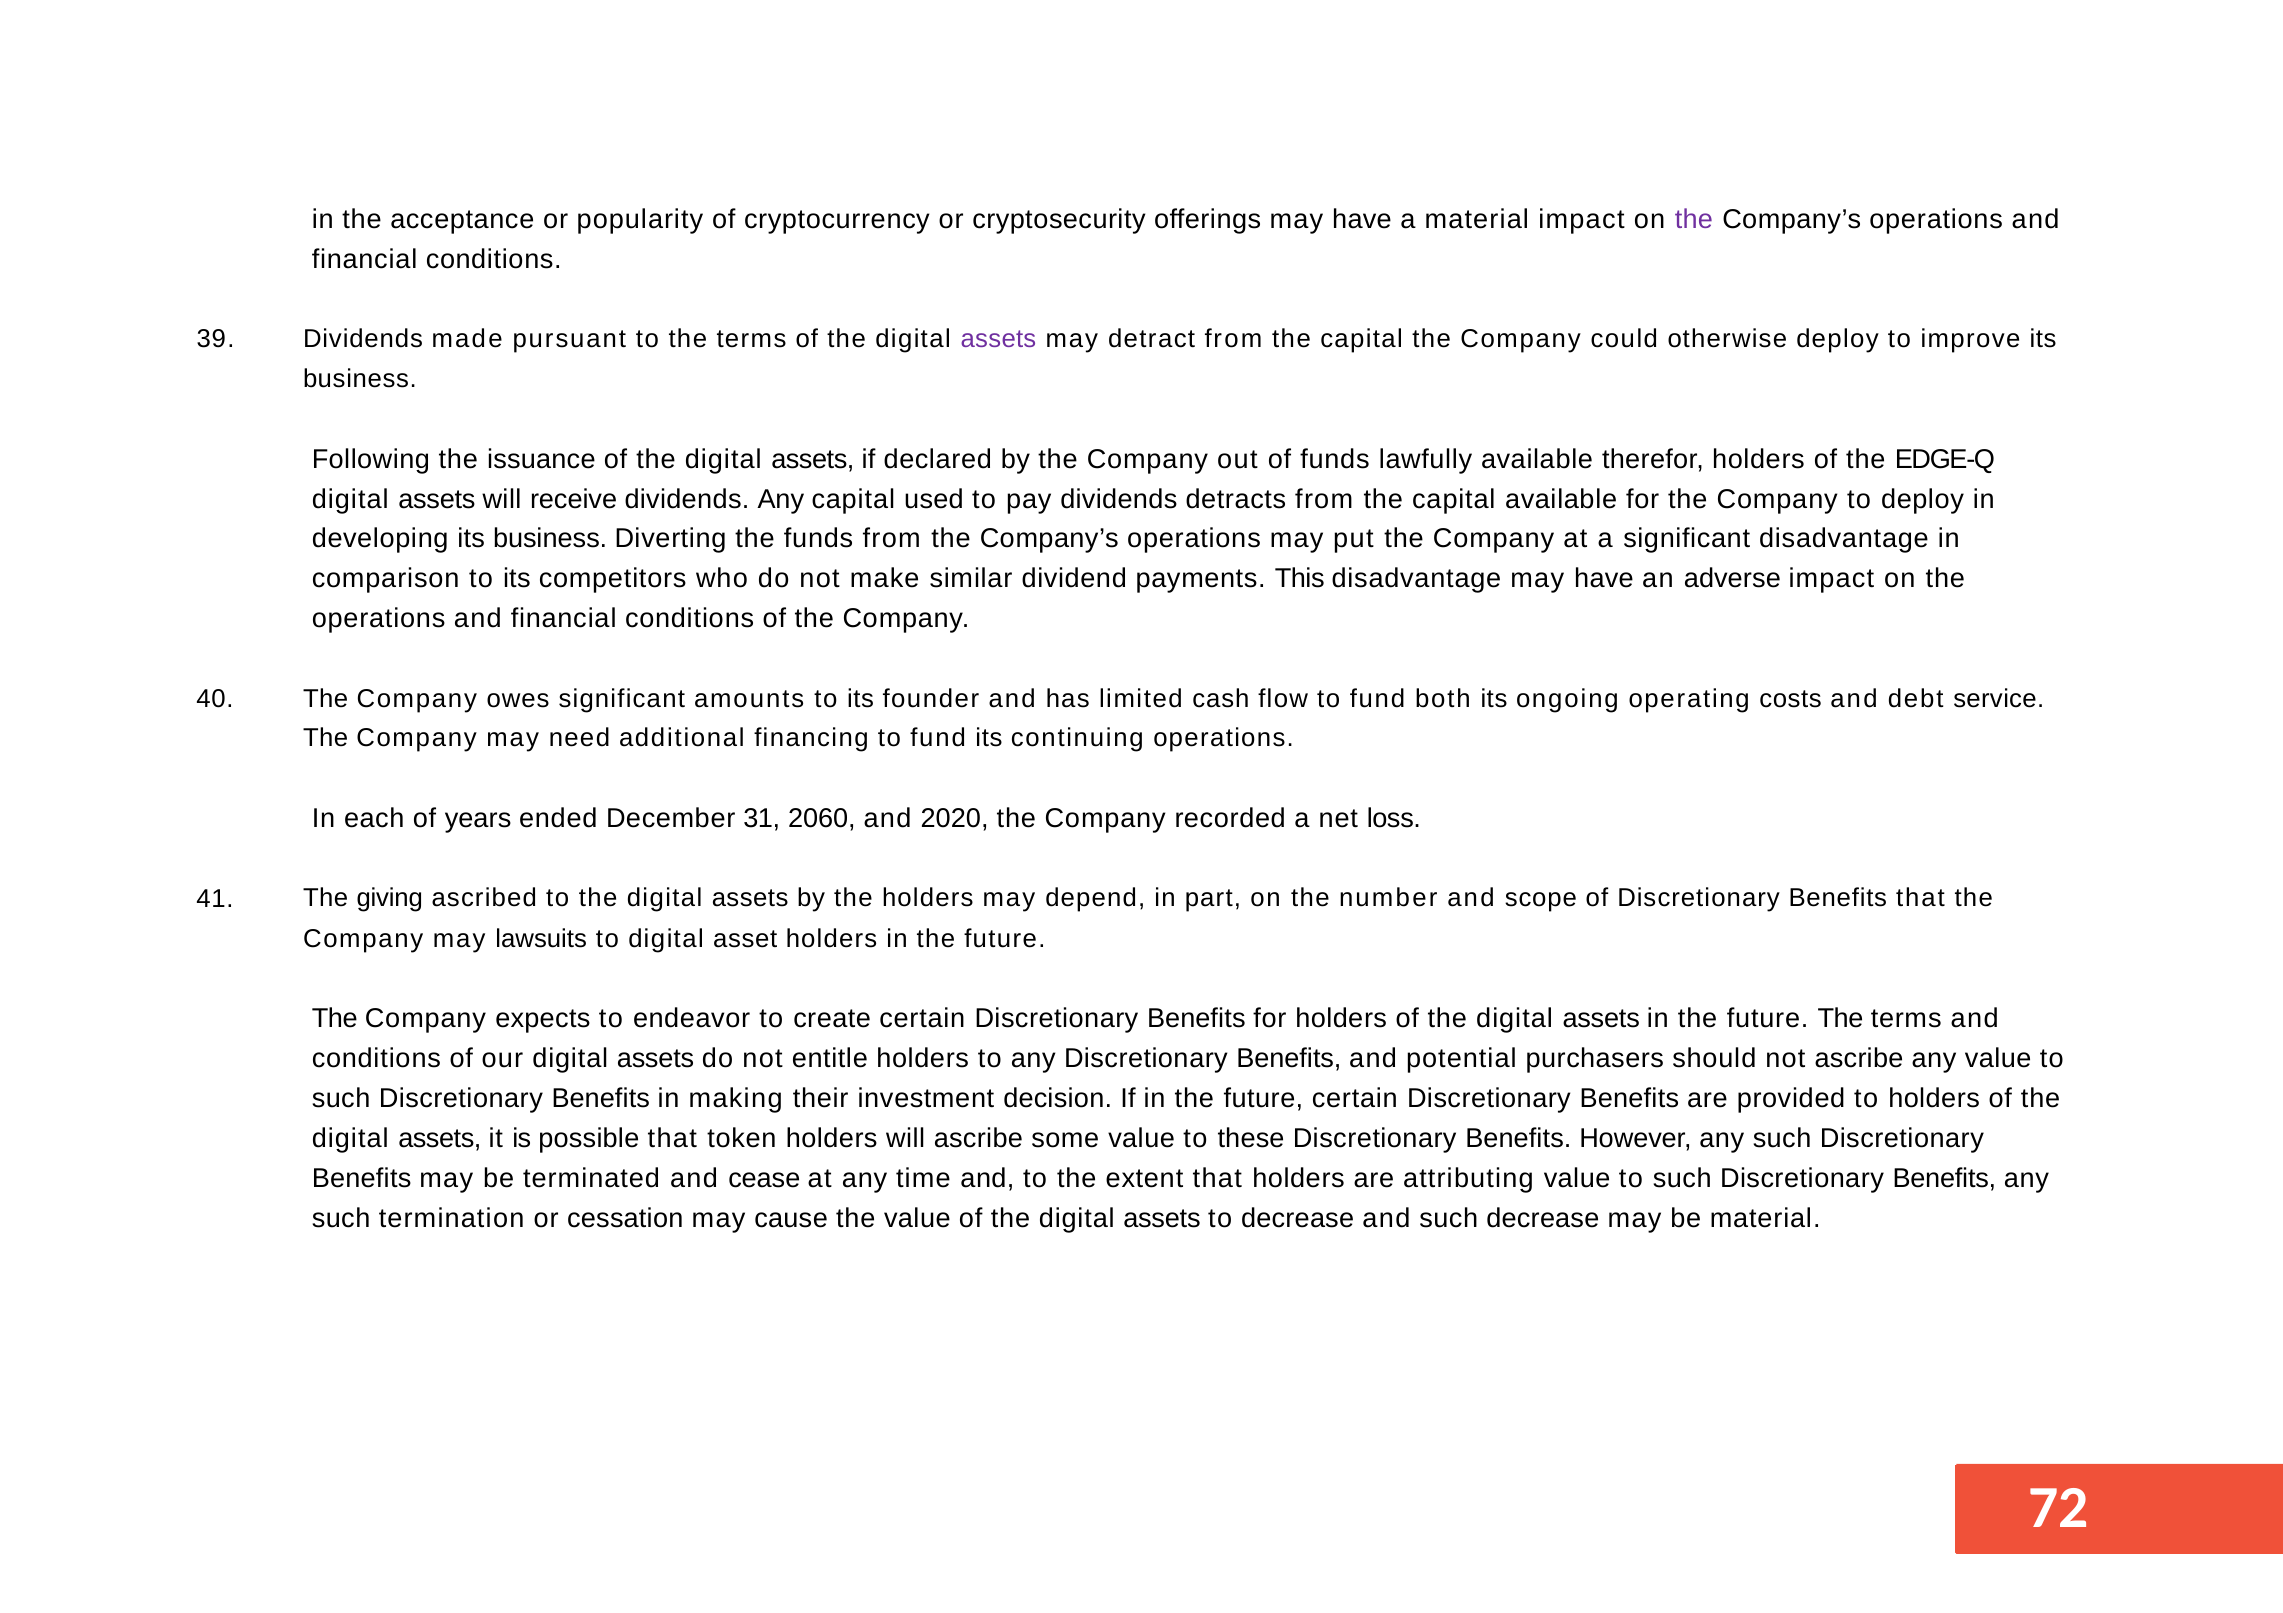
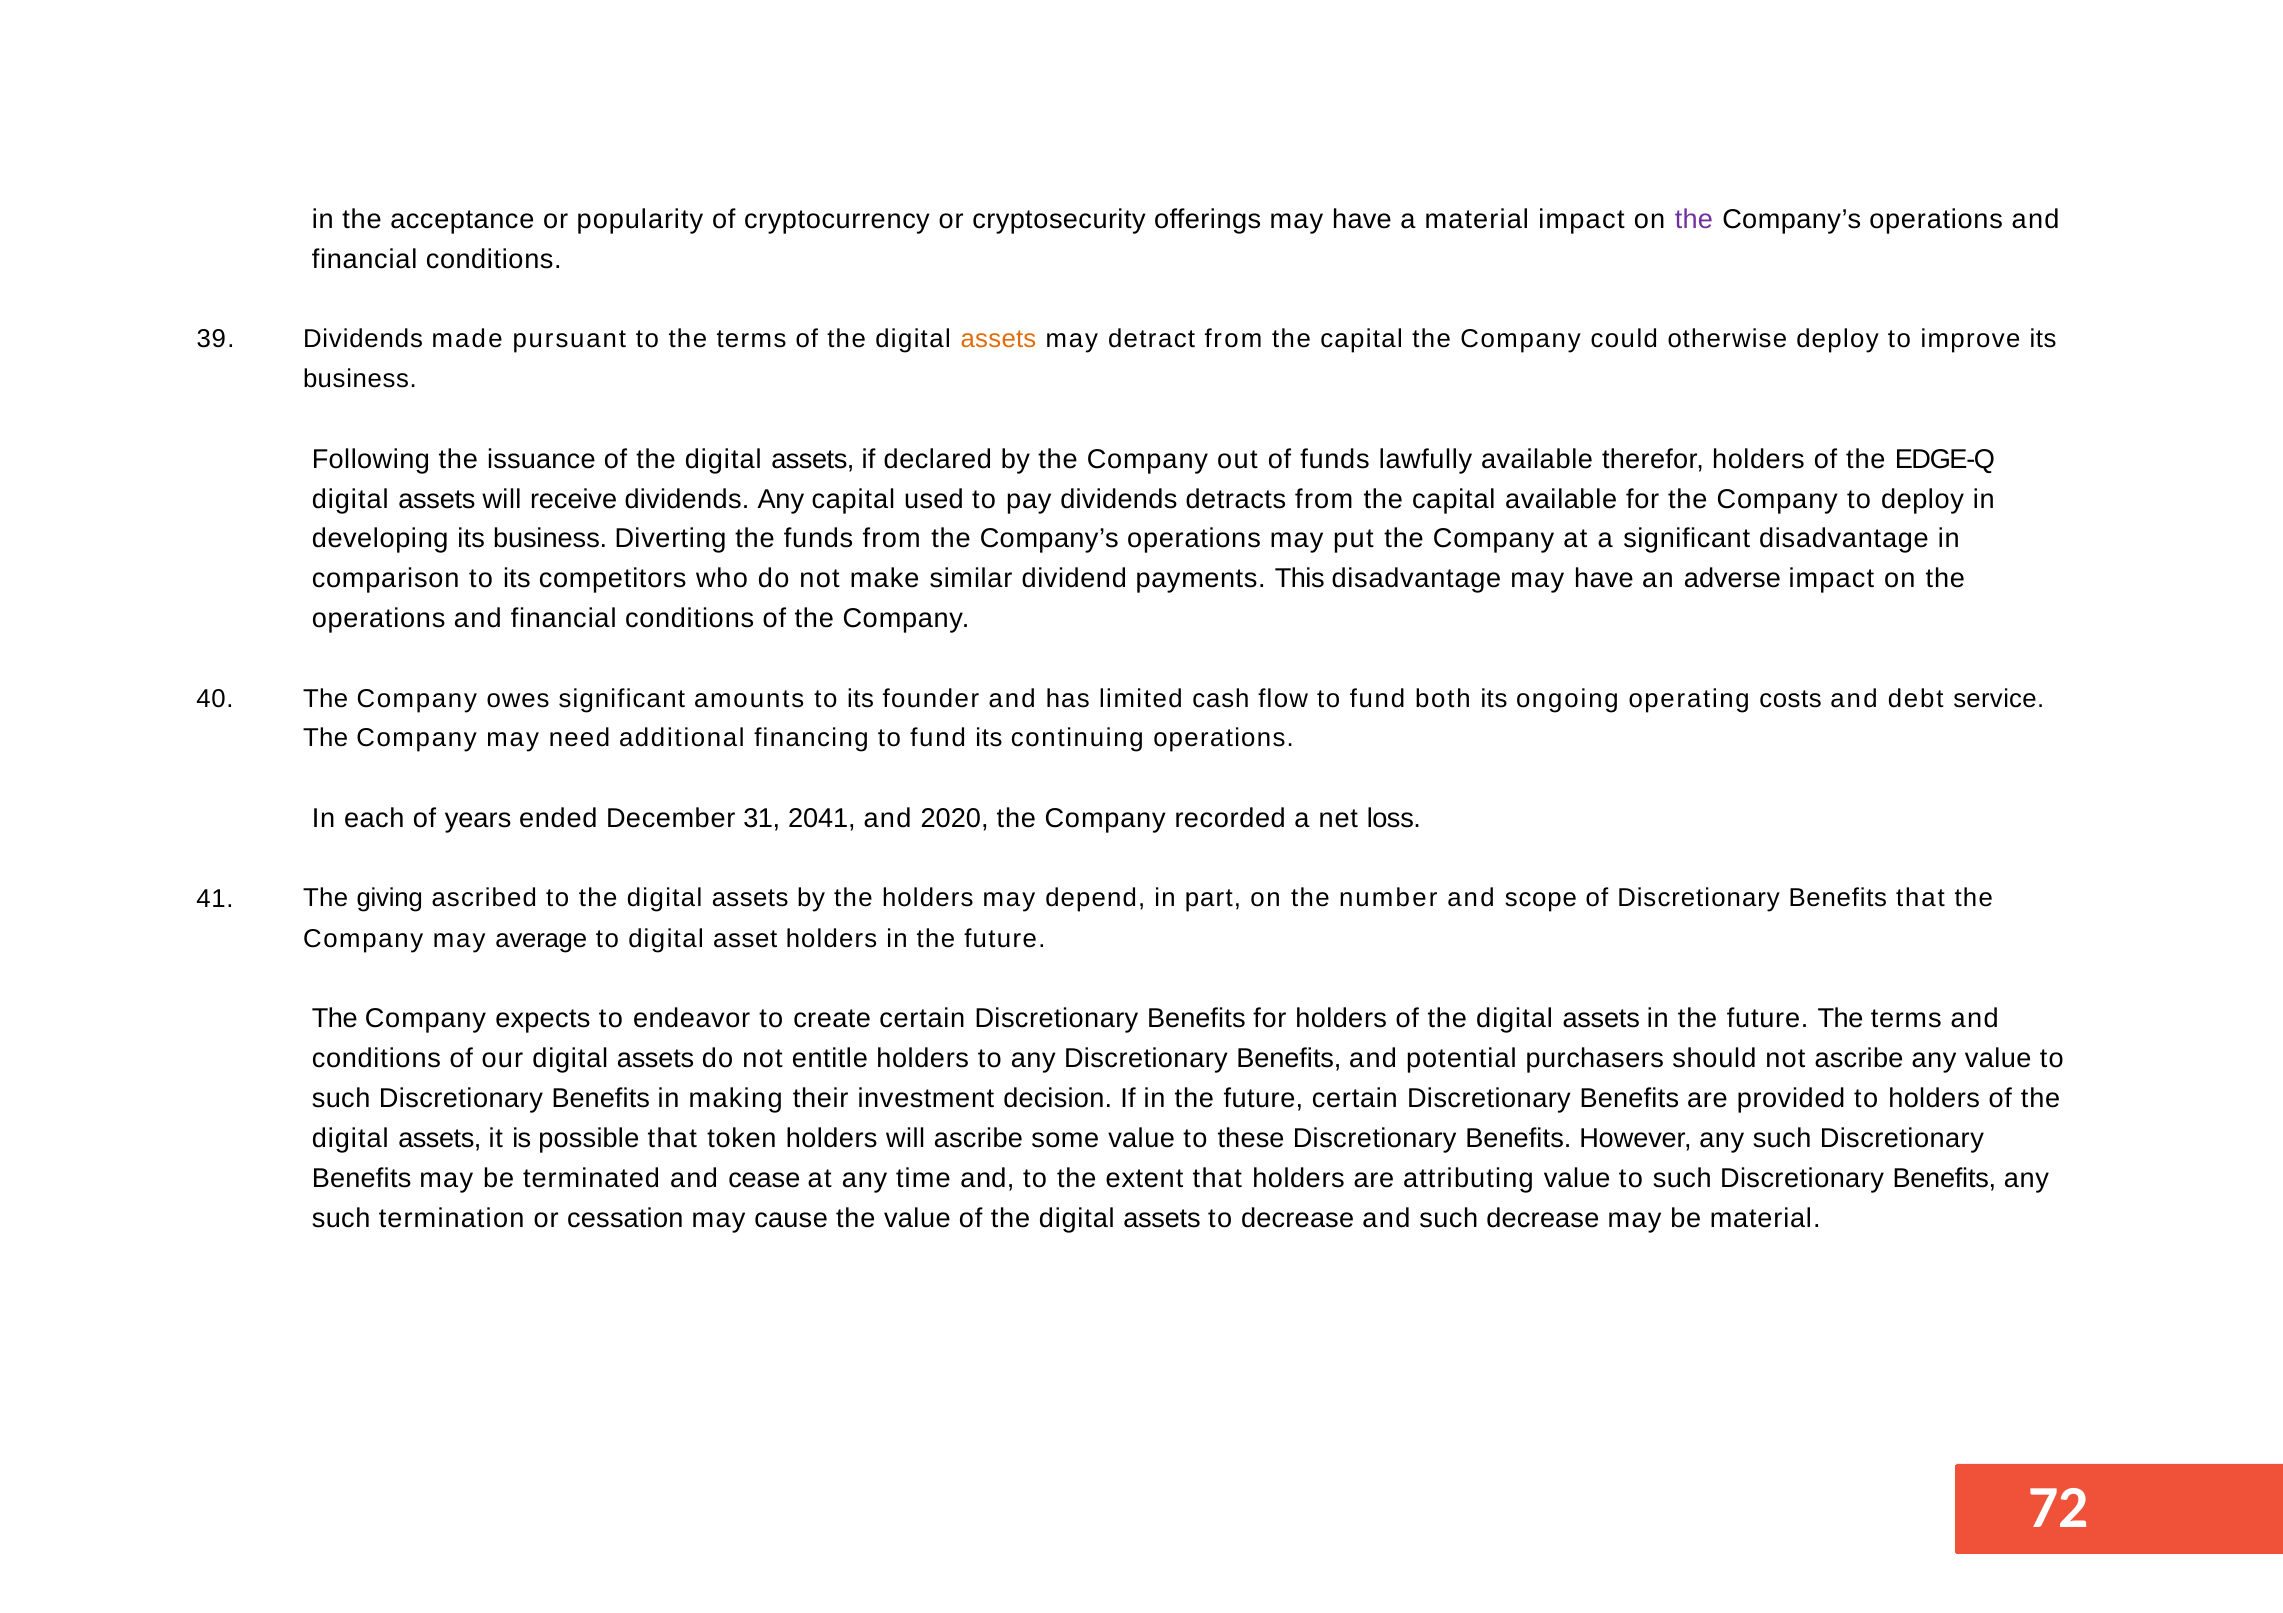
assets colour: purple -> orange (999, 339)
2060: 2060 -> 2041 (822, 819)
lawsuits: lawsuits -> average (541, 939)
